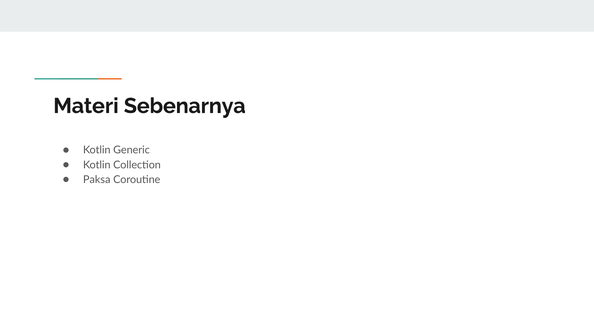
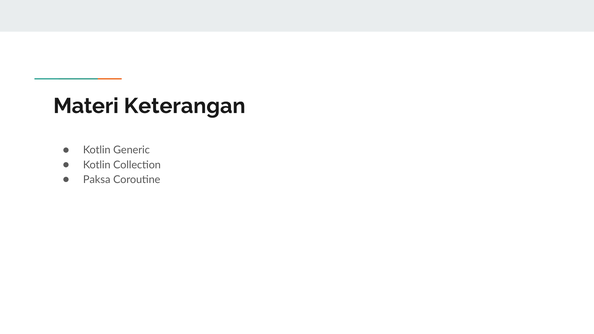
Sebenarnya: Sebenarnya -> Keterangan (185, 106)
